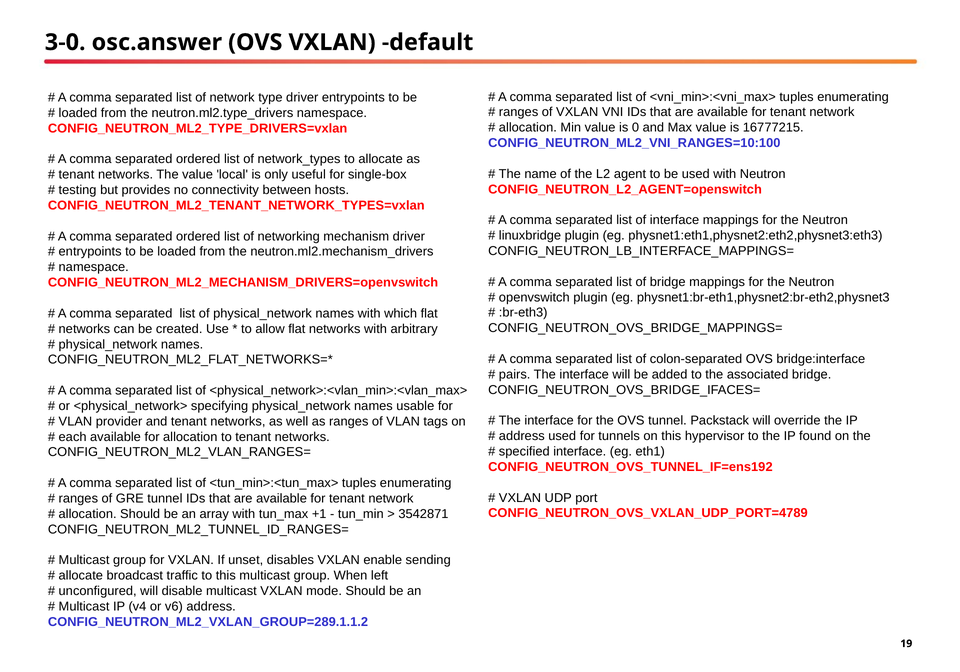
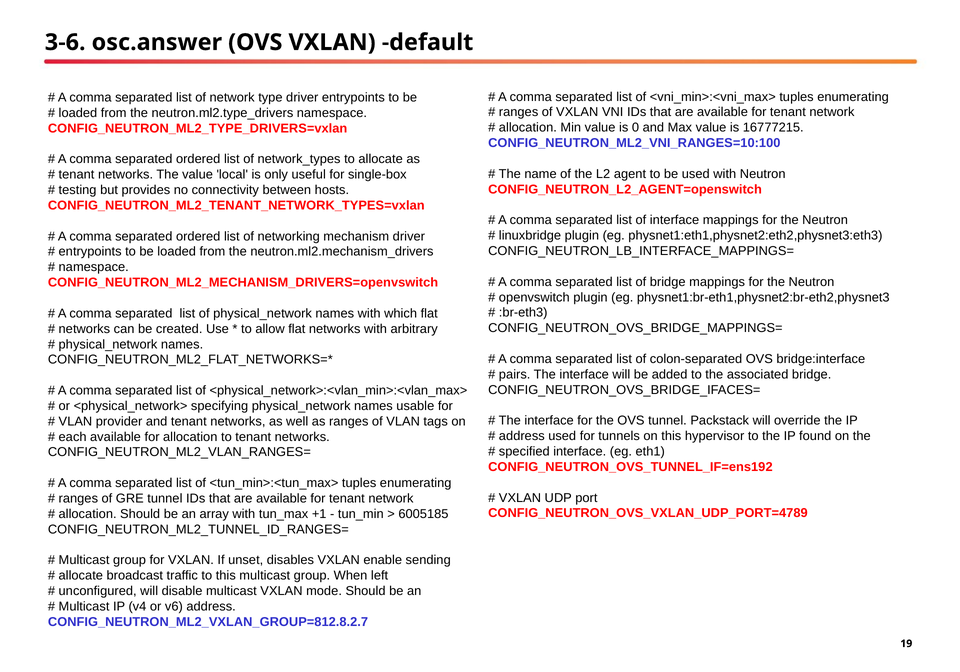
3-0: 3-0 -> 3-6 (65, 42)
3542871: 3542871 -> 6005185 (423, 514)
CONFIG_NEUTRON_ML2_VXLAN_GROUP=289.1.1.2: CONFIG_NEUTRON_ML2_VXLAN_GROUP=289.1.1.2 -> CONFIG_NEUTRON_ML2_VXLAN_GROUP=812.8.2.7 (208, 622)
